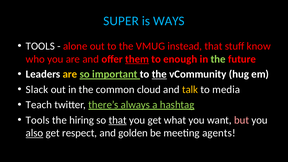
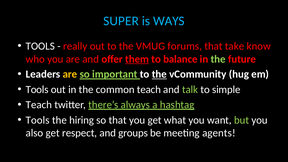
alone: alone -> really (75, 46)
instead: instead -> forums (185, 46)
stuff: stuff -> take (235, 46)
enough: enough -> balance (180, 59)
Slack: Slack -> Tools (37, 90)
common cloud: cloud -> teach (149, 90)
talk colour: yellow -> light green (190, 90)
media: media -> simple (226, 90)
that underline: present -> none (118, 120)
but colour: pink -> light green (242, 120)
also underline: present -> none (35, 133)
golden: golden -> groups (133, 133)
